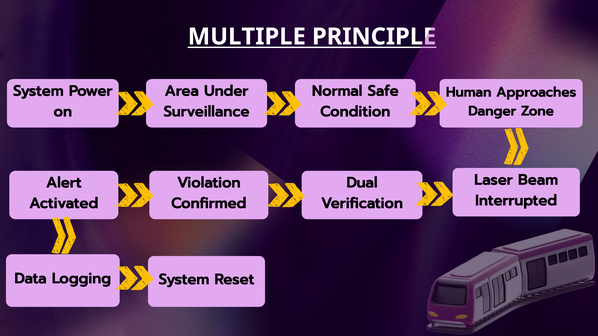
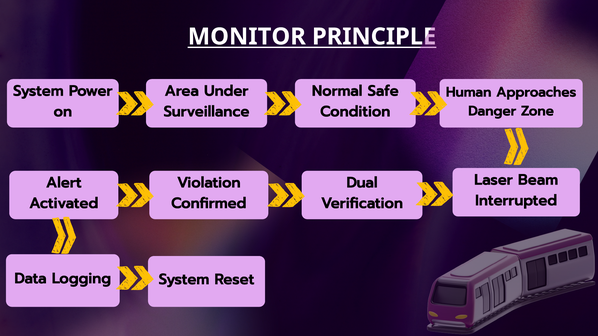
MULTIPLE: MULTIPLE -> MONITOR (247, 37)
